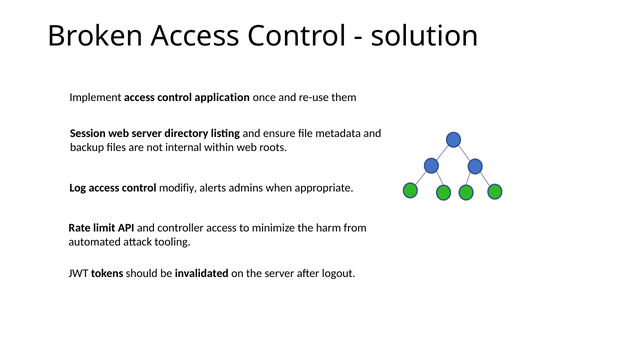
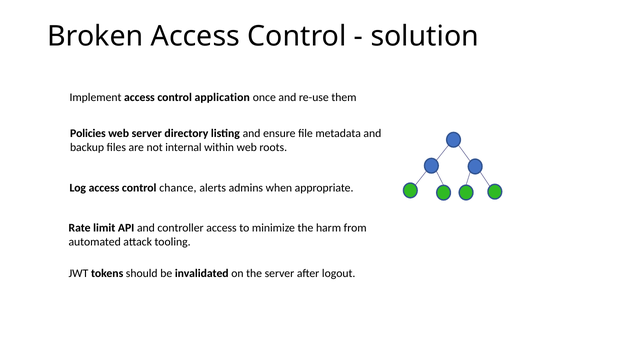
Session: Session -> Policies (88, 134)
modifiy: modifiy -> chance (178, 188)
